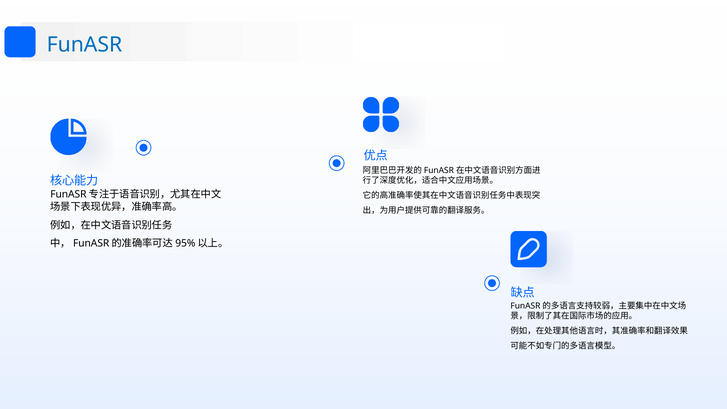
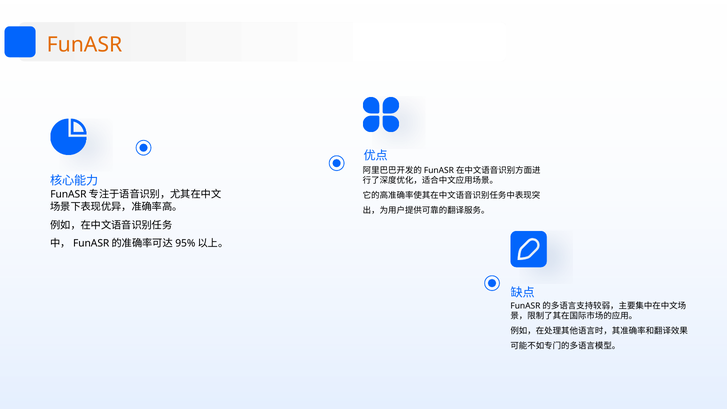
FunASR colour: blue -> orange (84, 45)
